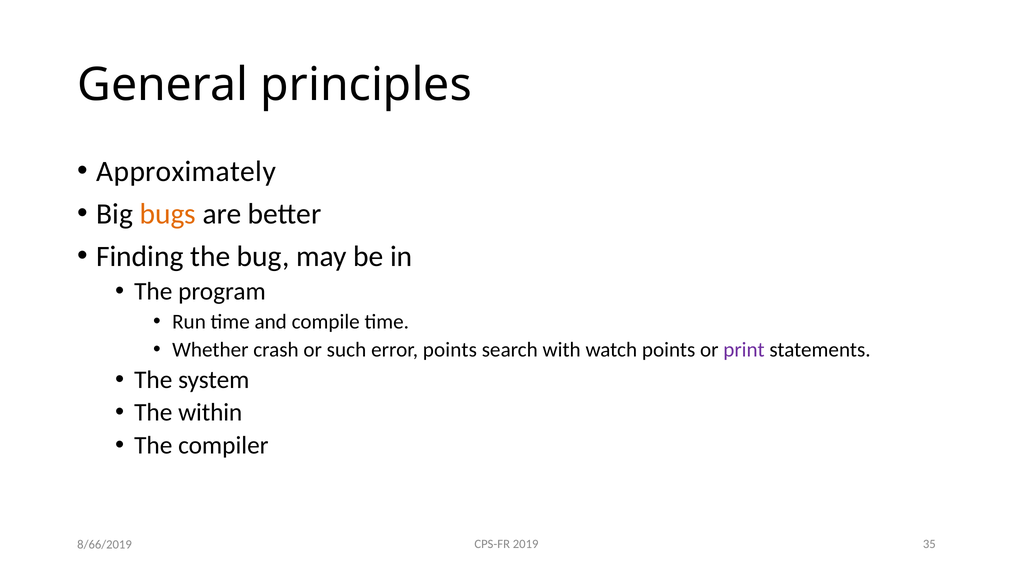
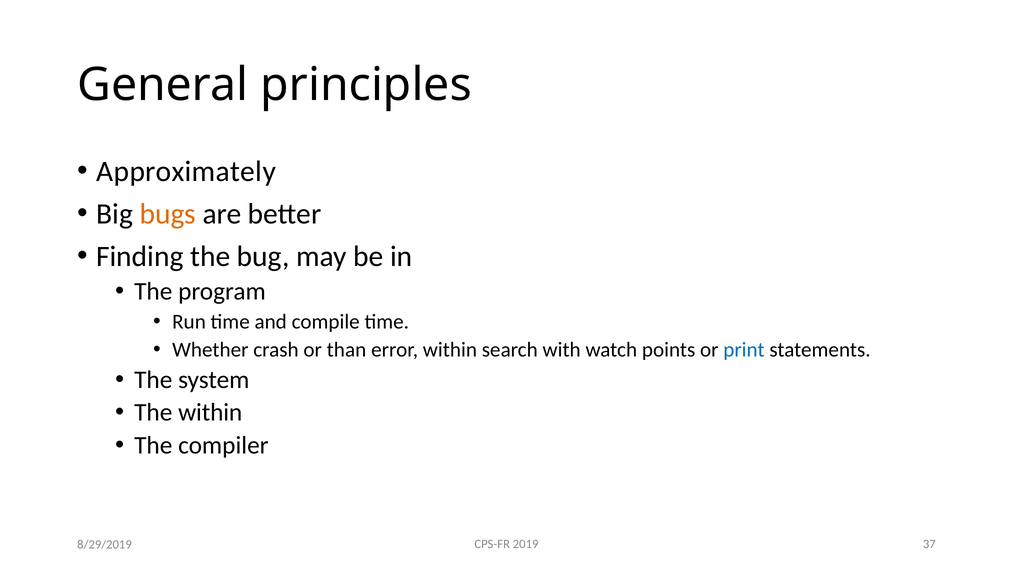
such: such -> than (347, 350)
error points: points -> within (450, 350)
print colour: purple -> blue (744, 350)
35: 35 -> 37 (929, 544)
8/66/2019: 8/66/2019 -> 8/29/2019 (105, 544)
